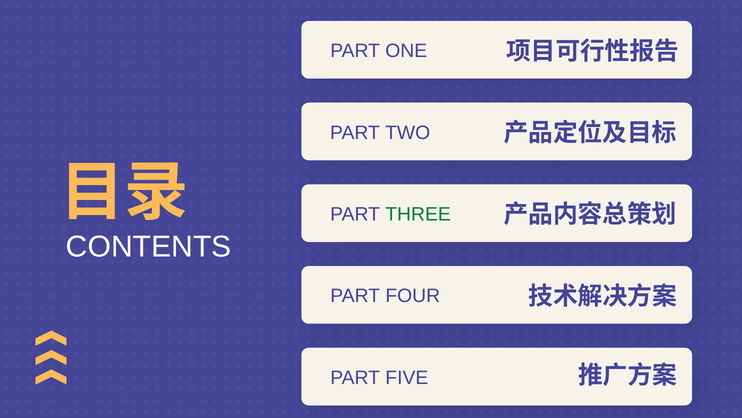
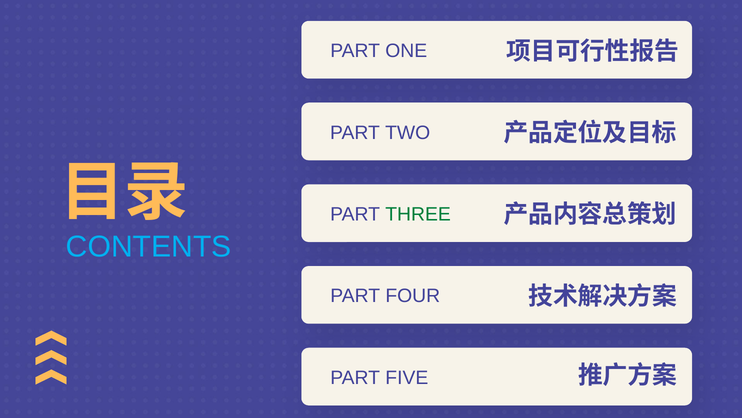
CONTENTS colour: white -> light blue (149, 246)
